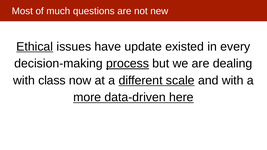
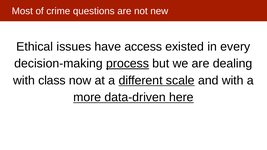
much: much -> crime (58, 11)
Ethical underline: present -> none (35, 47)
update: update -> access (143, 47)
